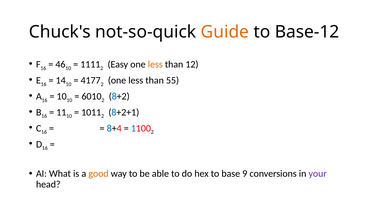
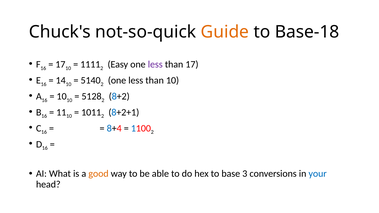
Base-12: Base-12 -> Base-18 (307, 32)
46: 46 -> 17 (60, 65)
less colour: orange -> purple (155, 65)
than 12: 12 -> 17 (192, 65)
4177: 4177 -> 5140 (91, 80)
than 55: 55 -> 10 (173, 80)
6010: 6010 -> 5128 (92, 96)
9: 9 -> 3 (245, 174)
your colour: purple -> blue (318, 174)
